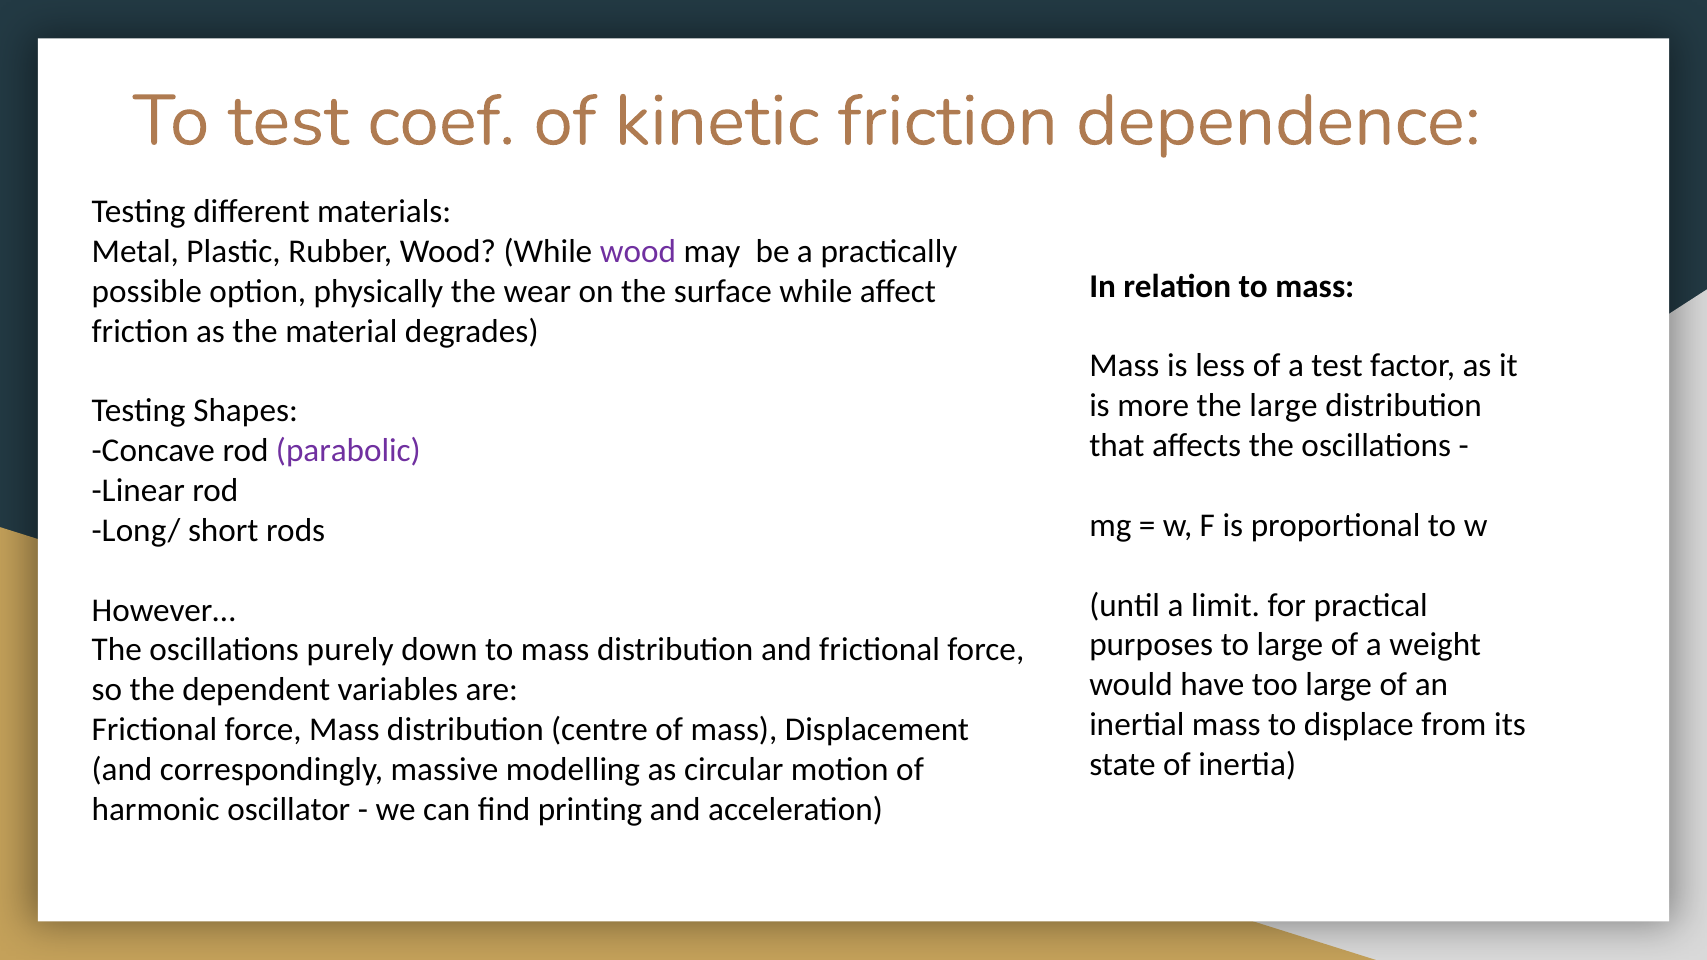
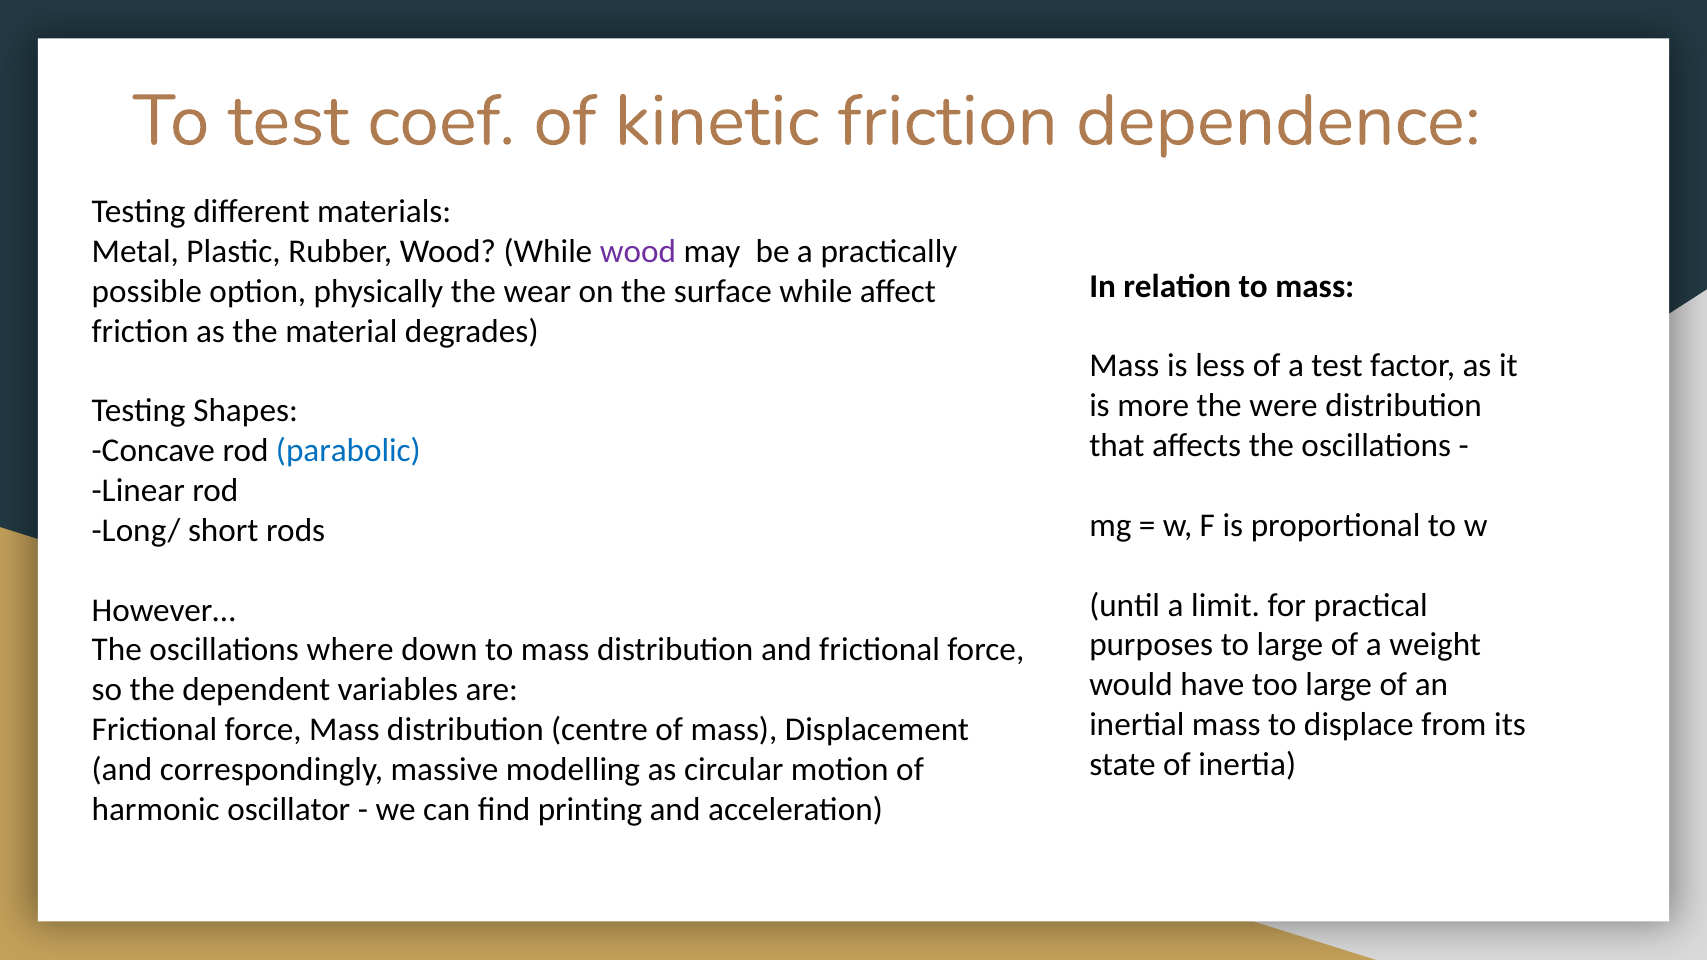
the large: large -> were (1284, 406)
parabolic colour: purple -> blue (348, 451)
purely: purely -> where (350, 650)
